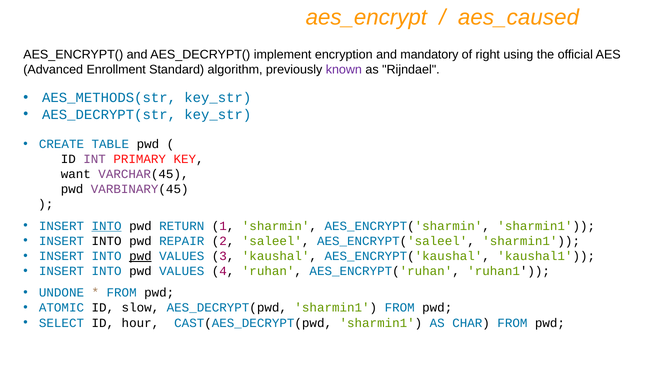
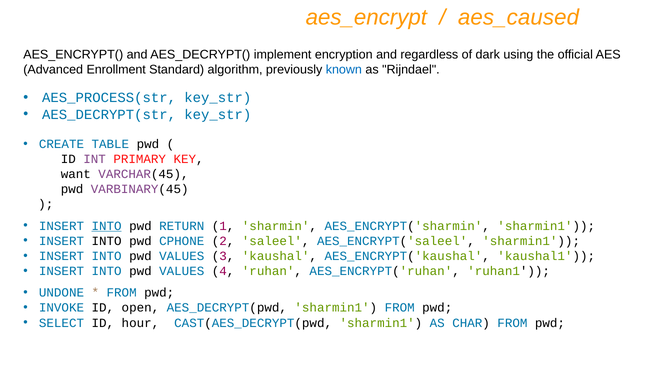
mandatory: mandatory -> regardless (429, 55)
right: right -> dark (488, 55)
known colour: purple -> blue (344, 70)
AES_METHODS(str: AES_METHODS(str -> AES_PROCESS(str (109, 98)
REPAIR: REPAIR -> CPHONE (182, 241)
pwd underline: present -> none (140, 256)
ATOMIC: ATOMIC -> INVOKE (61, 308)
slow: slow -> open (140, 308)
